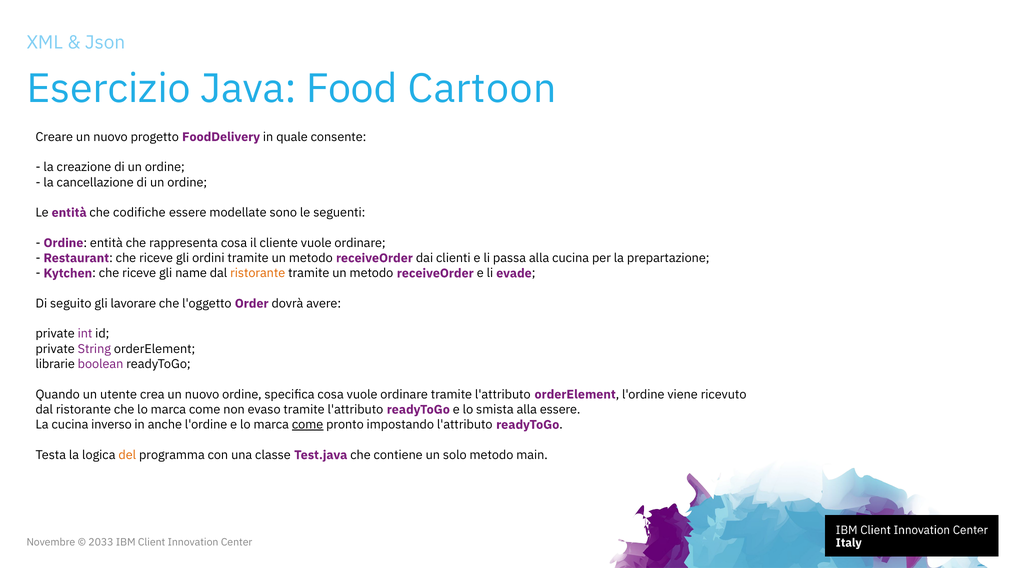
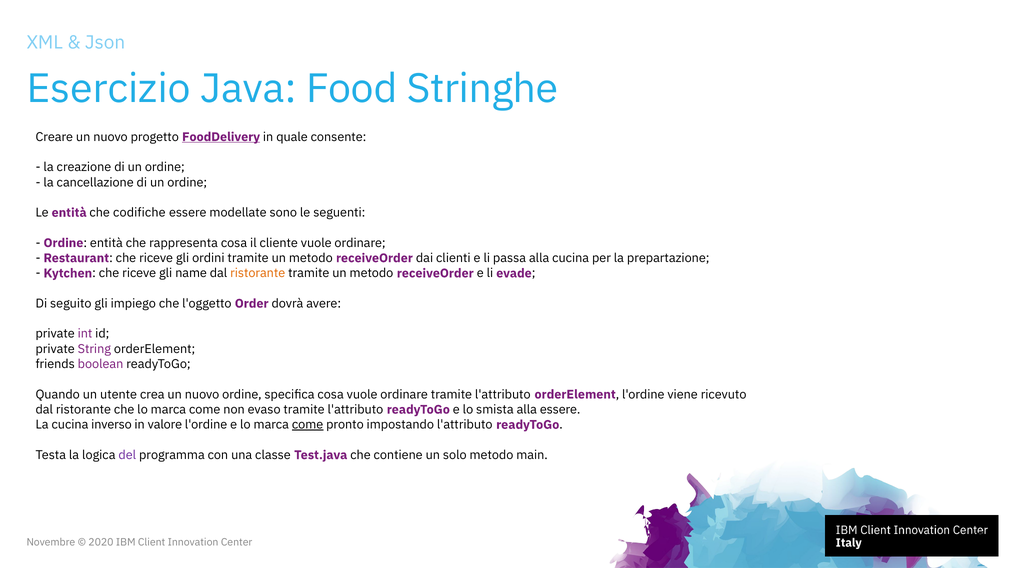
Cartoon: Cartoon -> Stringhe (482, 89)
FoodDelivery underline: none -> present (221, 137)
lavorare: lavorare -> impiego (133, 304)
librarie: librarie -> friends (55, 364)
anche: anche -> valore (165, 425)
del colour: orange -> purple (127, 455)
2033: 2033 -> 2020 (101, 542)
